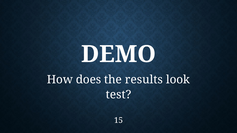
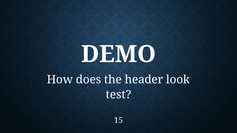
results: results -> header (144, 80)
